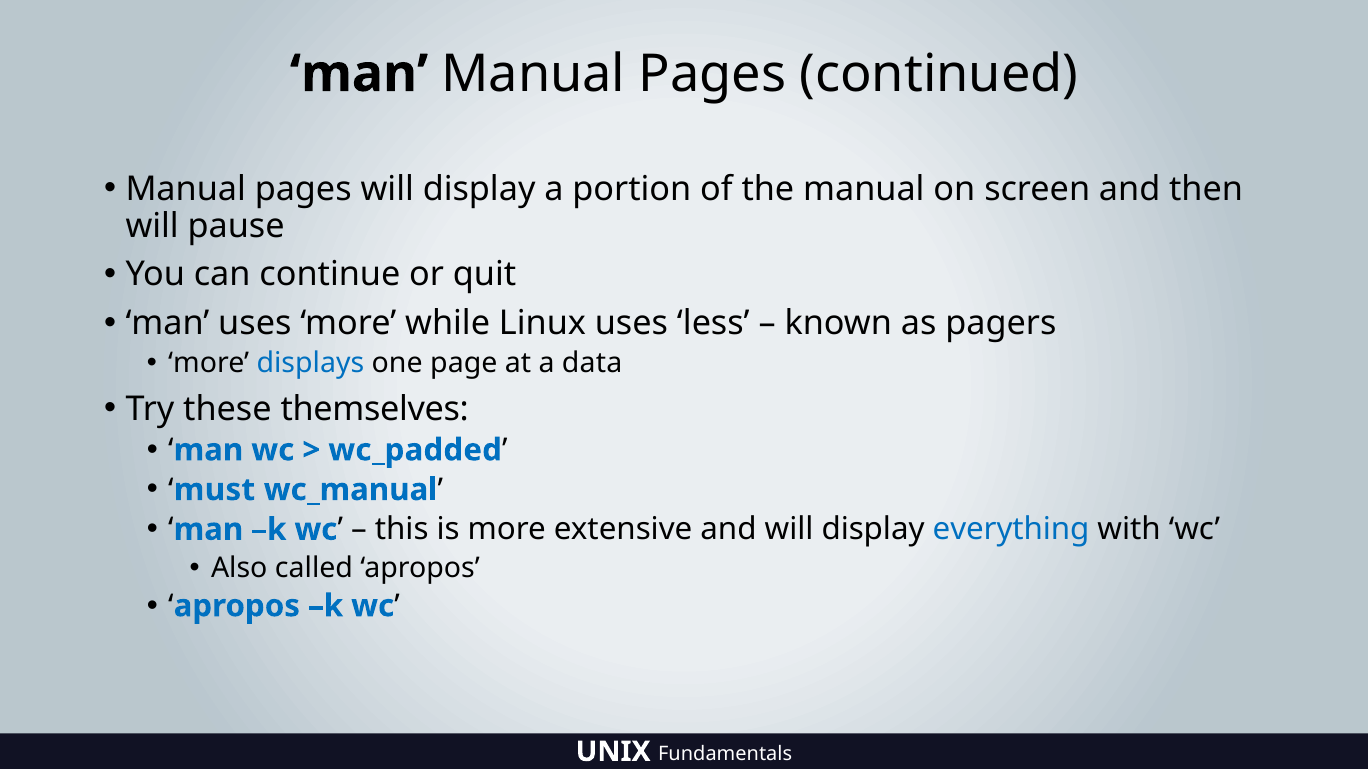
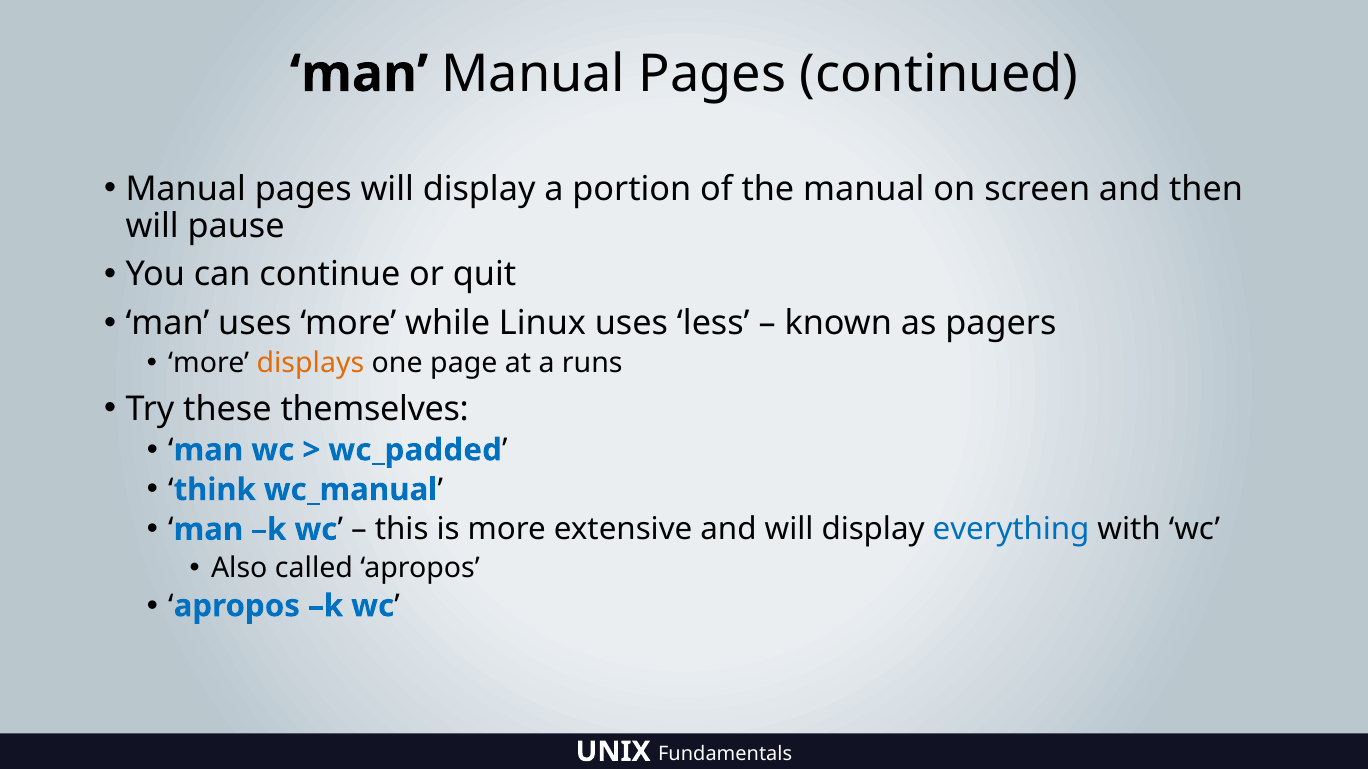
displays colour: blue -> orange (310, 363)
data: data -> runs (592, 363)
must: must -> think (215, 490)
